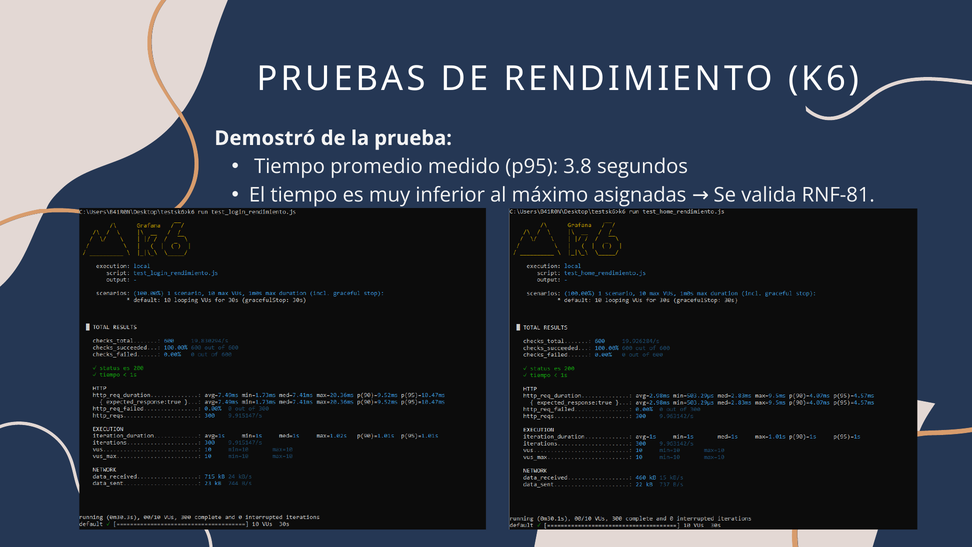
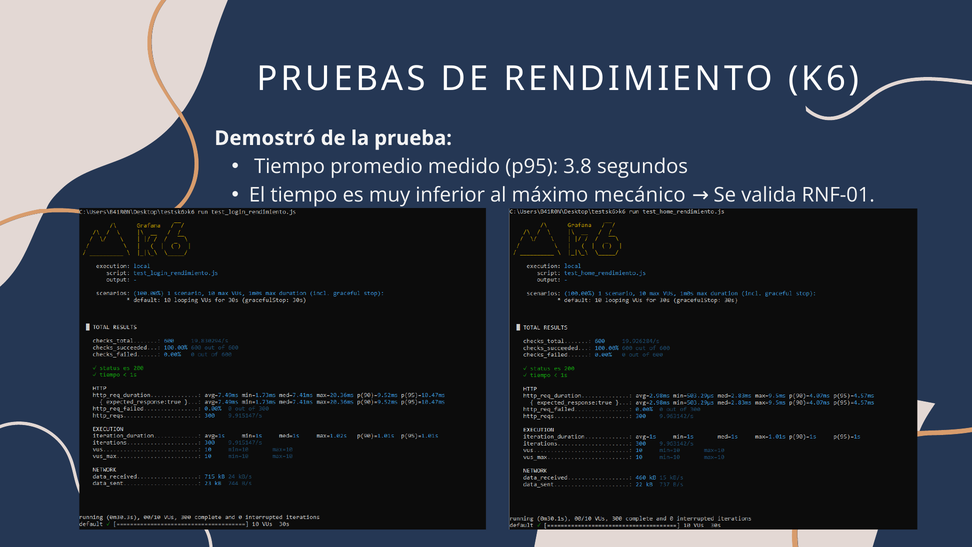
asignadas: asignadas -> mecánico (640, 195)
RNF-81: RNF-81 -> RNF-01 (838, 195)
